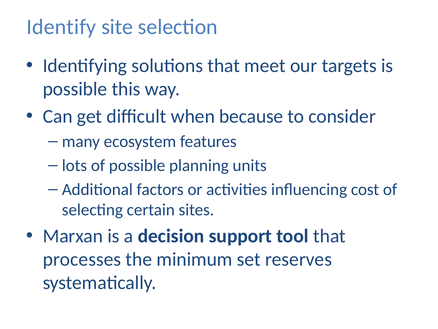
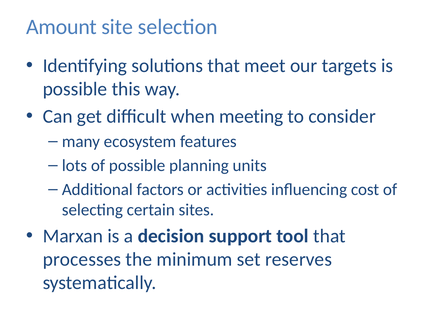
Identify: Identify -> Amount (61, 27)
because: because -> meeting (251, 116)
